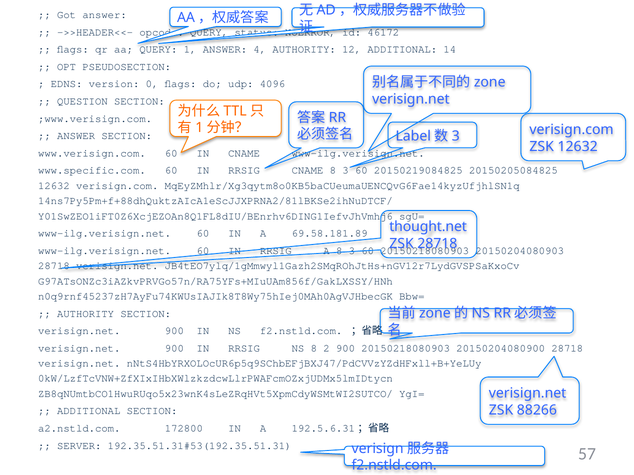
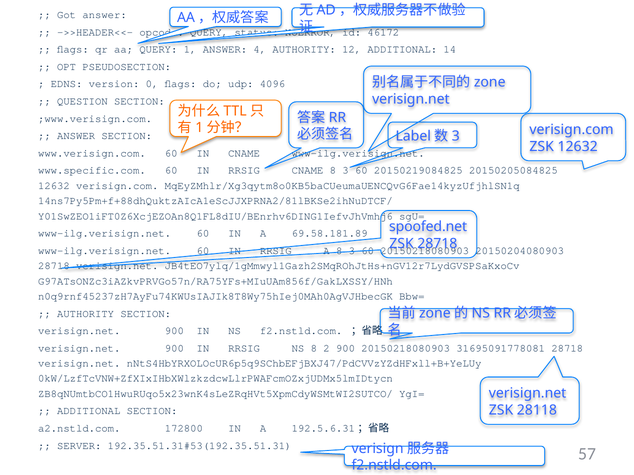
thought.net: thought.net -> spoofed.net (428, 227)
20150204080900: 20150204080900 -> 31695091778081 (501, 349)
88266: 88266 -> 28118 (537, 411)
